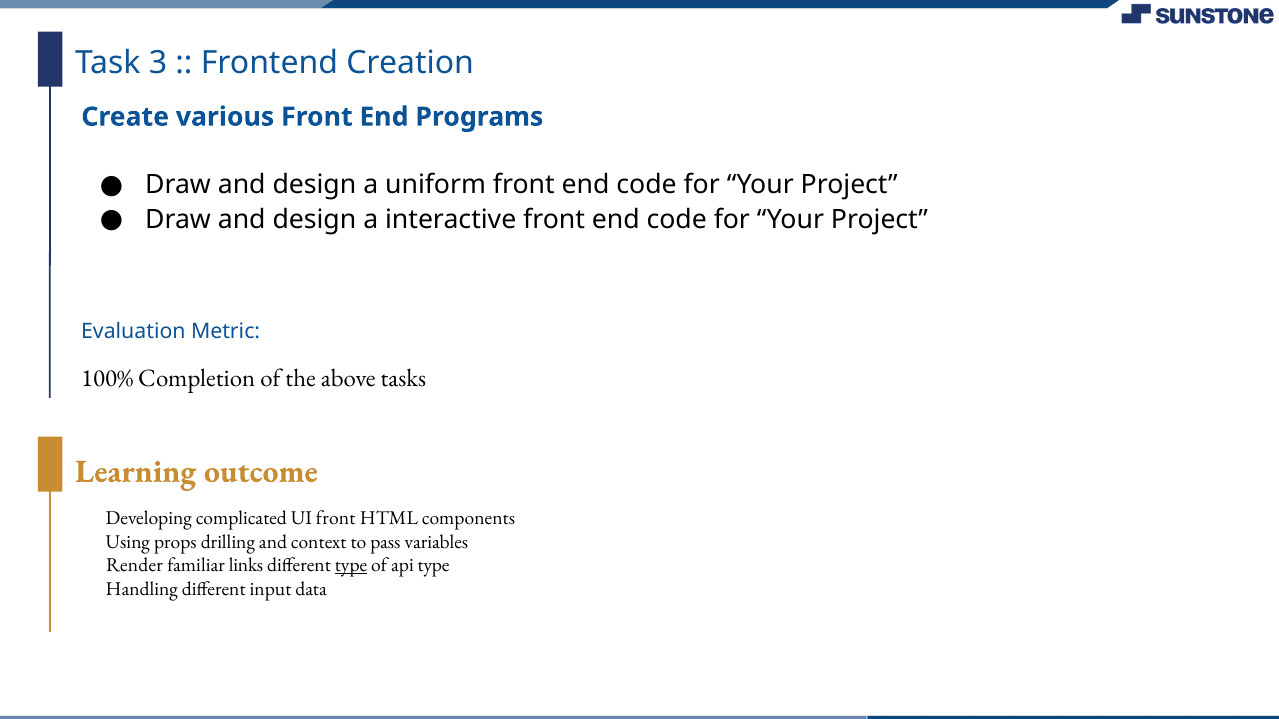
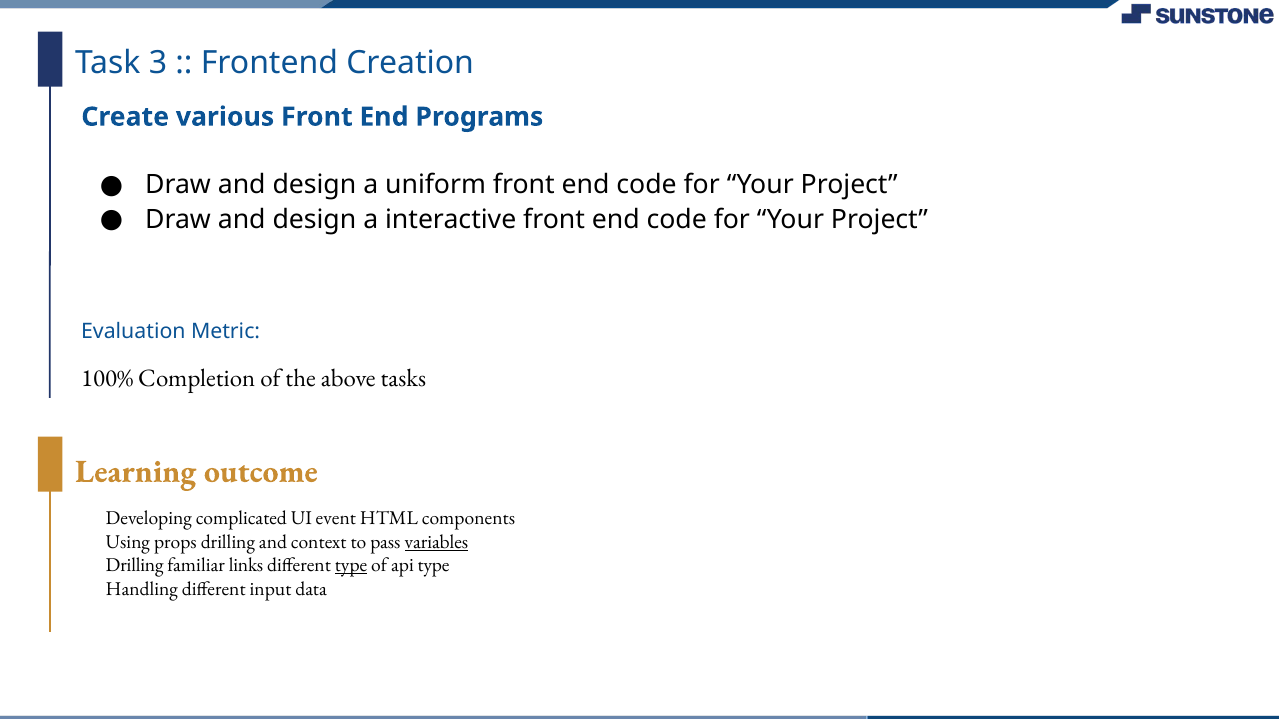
UI front: front -> event (336, 519)
variables underline: none -> present (436, 542)
Render: Render -> Drilling (135, 566)
